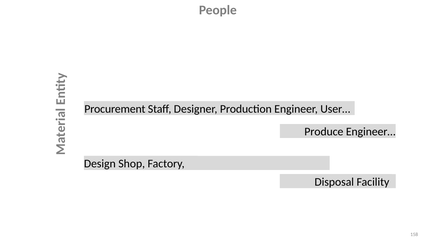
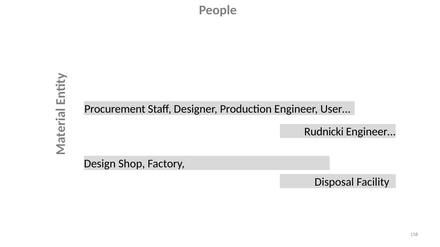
Produce: Produce -> Rudnicki (324, 132)
